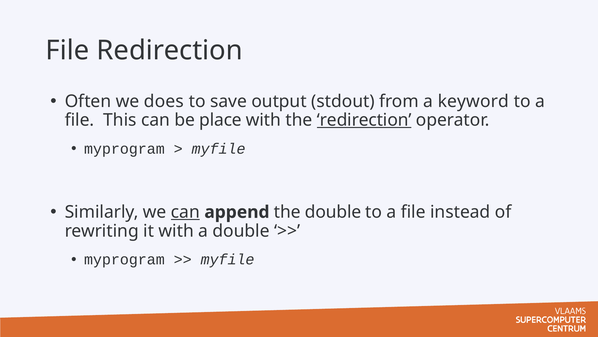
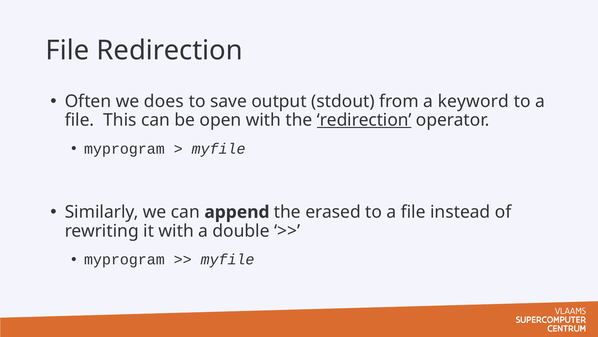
place: place -> open (220, 120)
can underline: present -> none (185, 212)
the double: double -> erased (333, 212)
